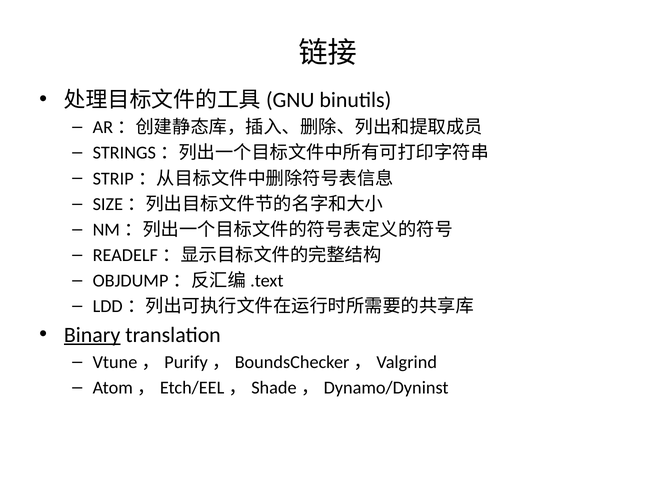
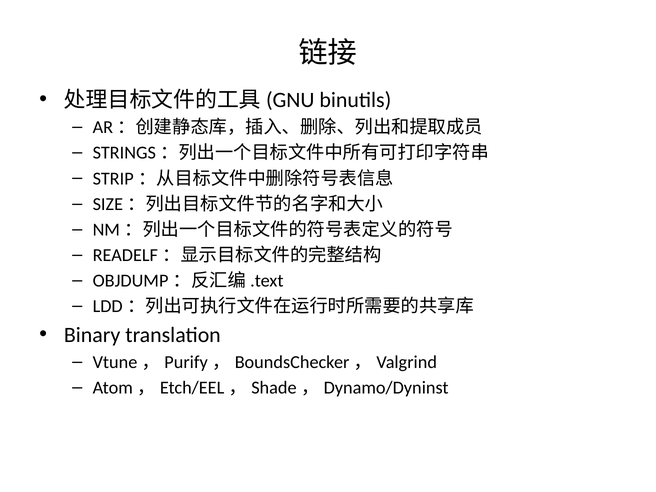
Binary underline: present -> none (92, 335)
